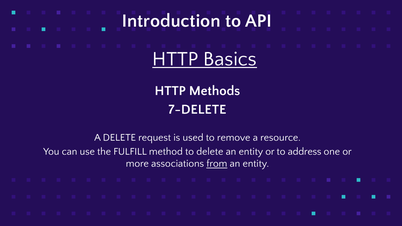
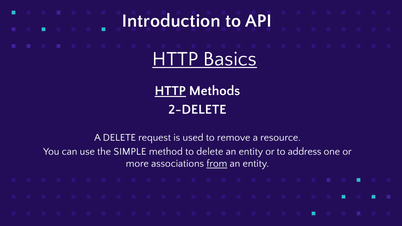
HTTP underline: none -> present (170, 91)
7-DELETE: 7-DELETE -> 2-DELETE (197, 110)
FULFILL: FULFILL -> SIMPLE (130, 152)
